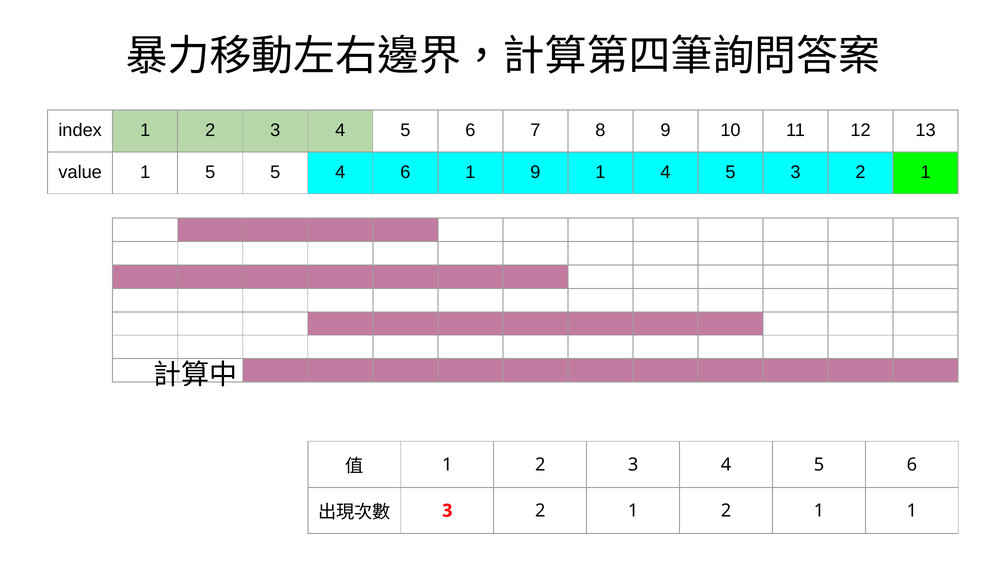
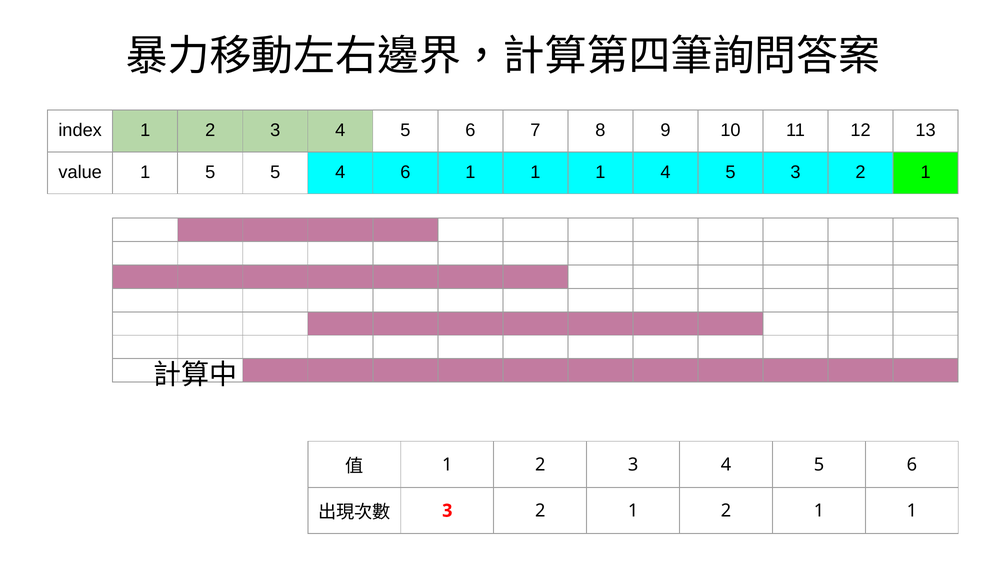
6 1 9: 9 -> 1 (535, 172)
